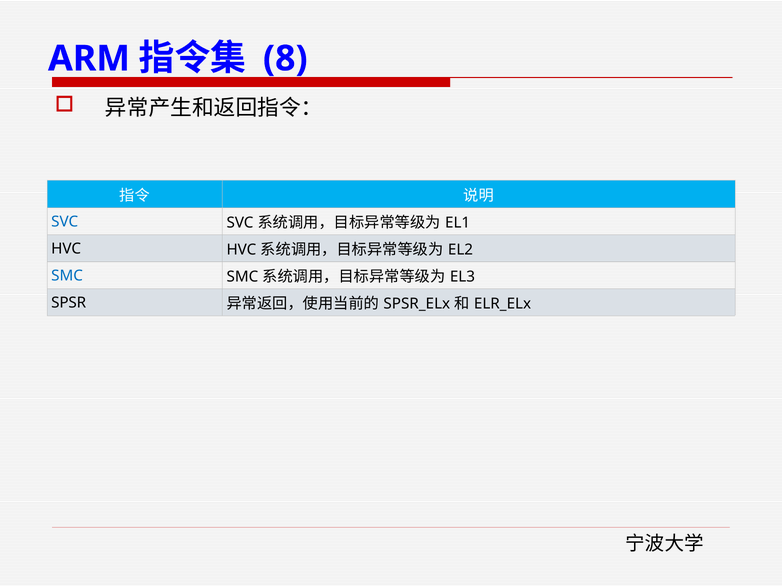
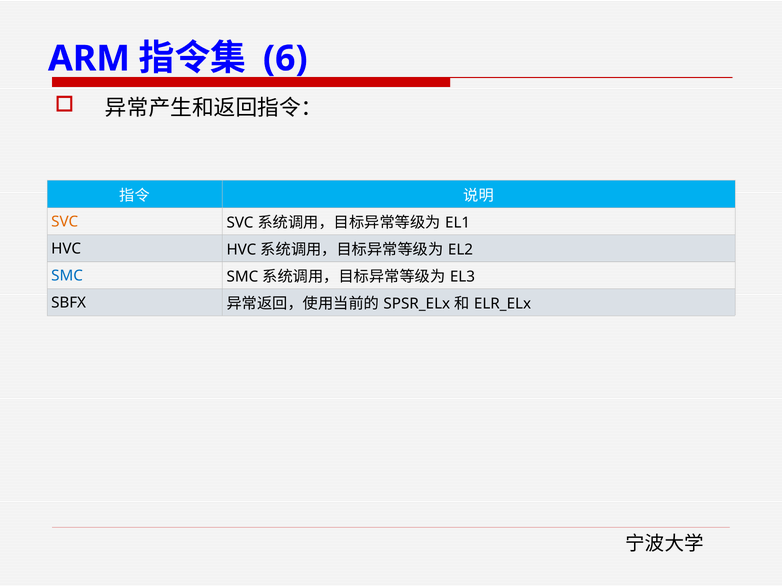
8: 8 -> 6 (285, 59)
SVC colour: blue -> orange (65, 222)
SPSR: SPSR -> SBFX (69, 303)
